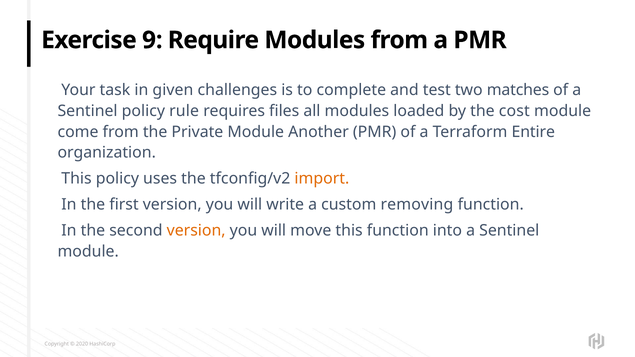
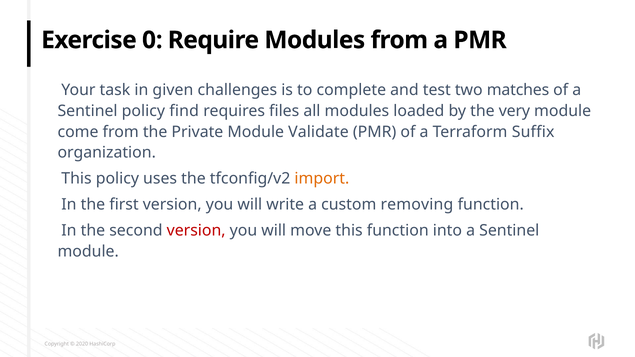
9: 9 -> 0 (152, 40)
rule: rule -> find (184, 111)
cost: cost -> very (514, 111)
Another: Another -> Validate (318, 132)
Entire: Entire -> Suffix (533, 132)
version colour: orange -> red (196, 231)
